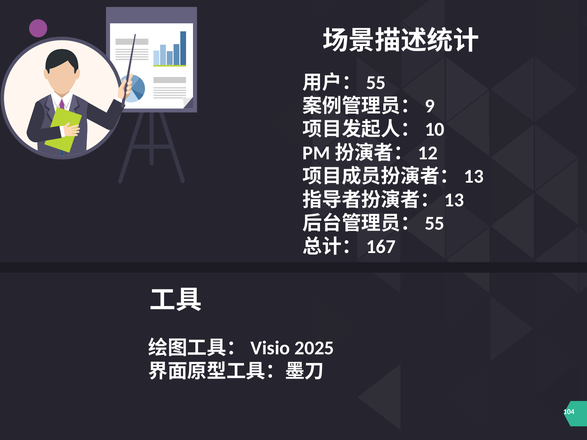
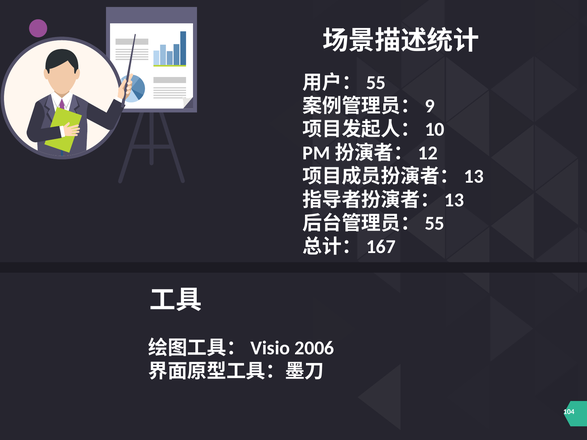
2025: 2025 -> 2006 (314, 348)
